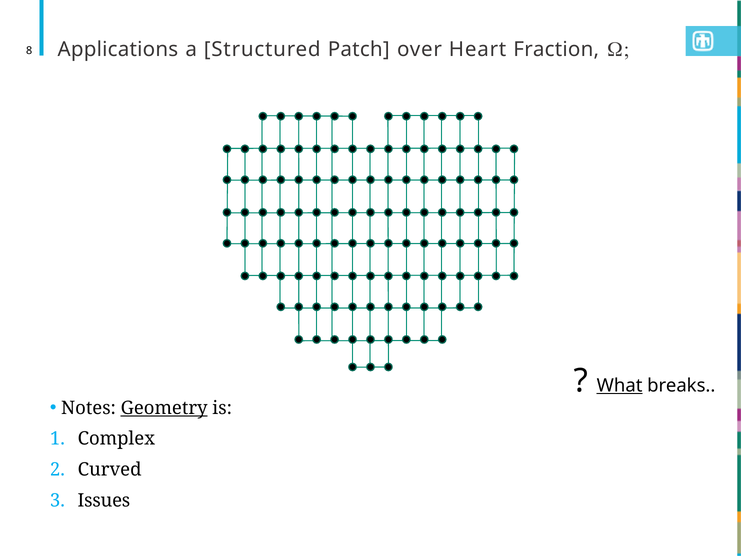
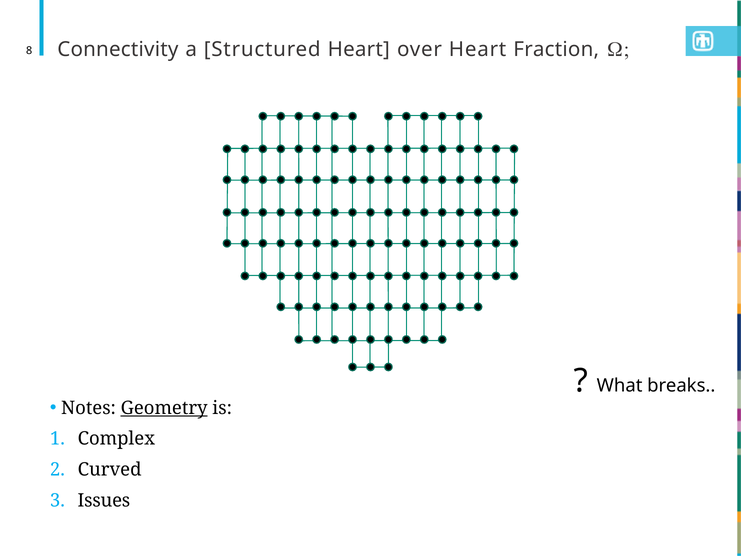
Applications: Applications -> Connectivity (118, 50)
Structured Patch: Patch -> Heart (359, 50)
What underline: present -> none (620, 385)
